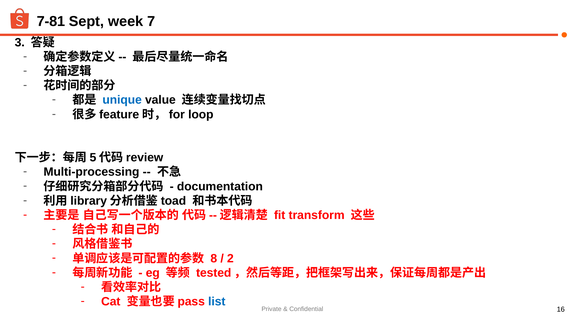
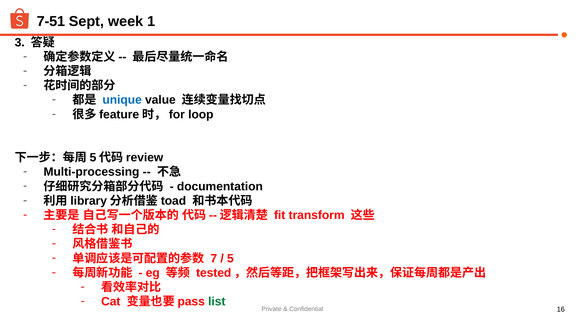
7-81: 7-81 -> 7-51 (51, 21)
7: 7 -> 1 (151, 21)
8: 8 -> 7 (214, 258)
2: 2 -> 5 (230, 258)
list colour: blue -> green (217, 302)
